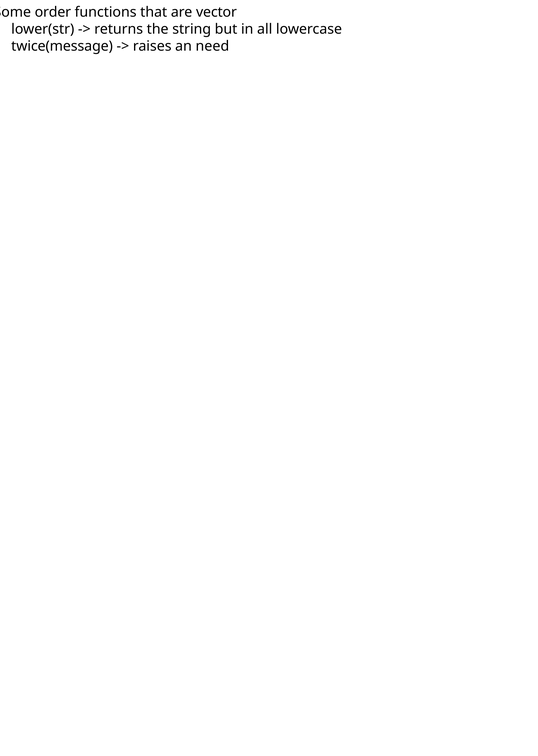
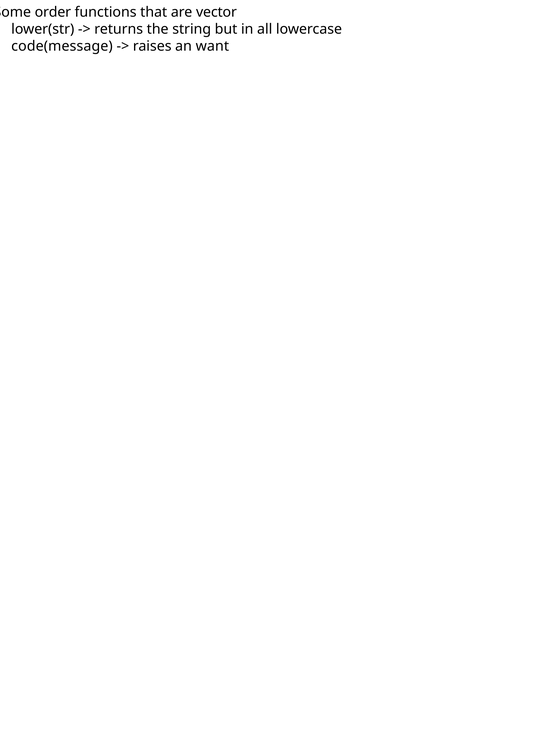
twice(message: twice(message -> code(message (62, 46)
need: need -> want (212, 46)
